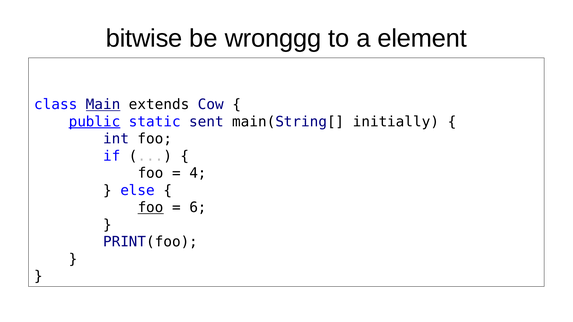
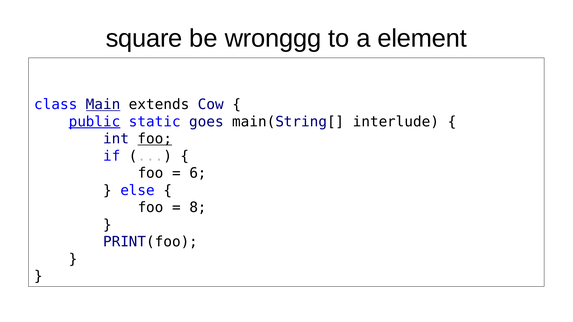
bitwise: bitwise -> square (144, 39)
sent: sent -> goes (206, 122)
initially: initially -> interlude (396, 122)
foo underline: none -> present (155, 139)
4: 4 -> 6 (198, 173)
foo underline: present -> none (151, 208)
6: 6 -> 8 (198, 208)
